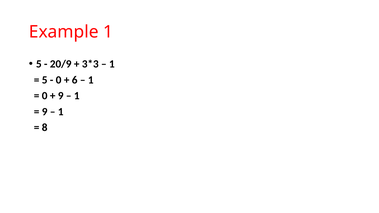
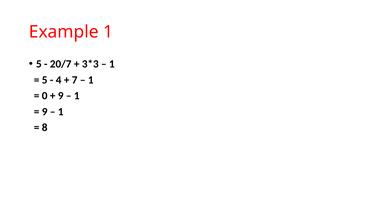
20/9: 20/9 -> 20/7 (61, 64)
0: 0 -> 4 (59, 80)
6: 6 -> 7 (75, 80)
